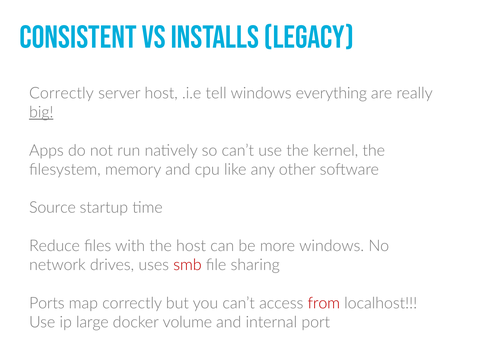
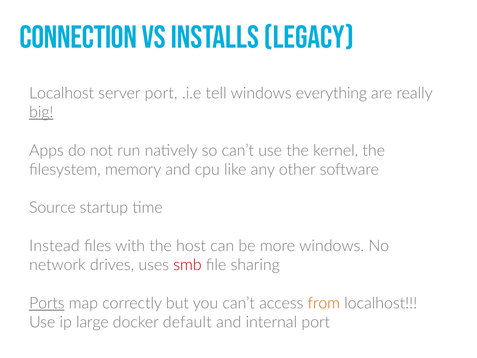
Consistent: Consistent -> Connection (78, 37)
Correctly: Correctly -> Localhost (62, 93)
server host: host -> port (161, 93)
Reduce: Reduce -> Instead (54, 246)
Ports underline: none -> present (47, 303)
from colour: red -> orange (324, 303)
volume: volume -> default (187, 322)
